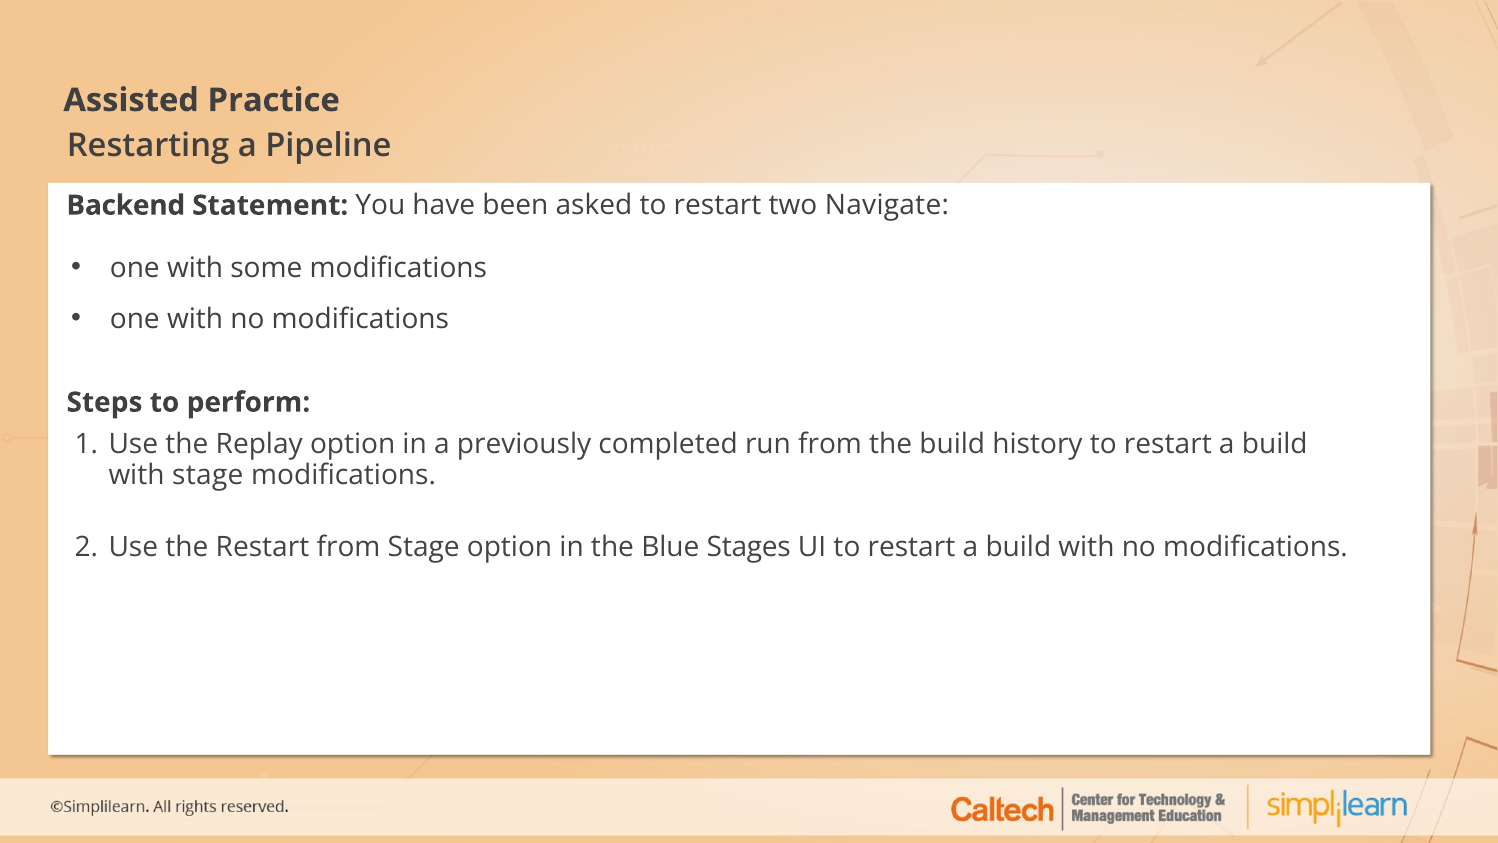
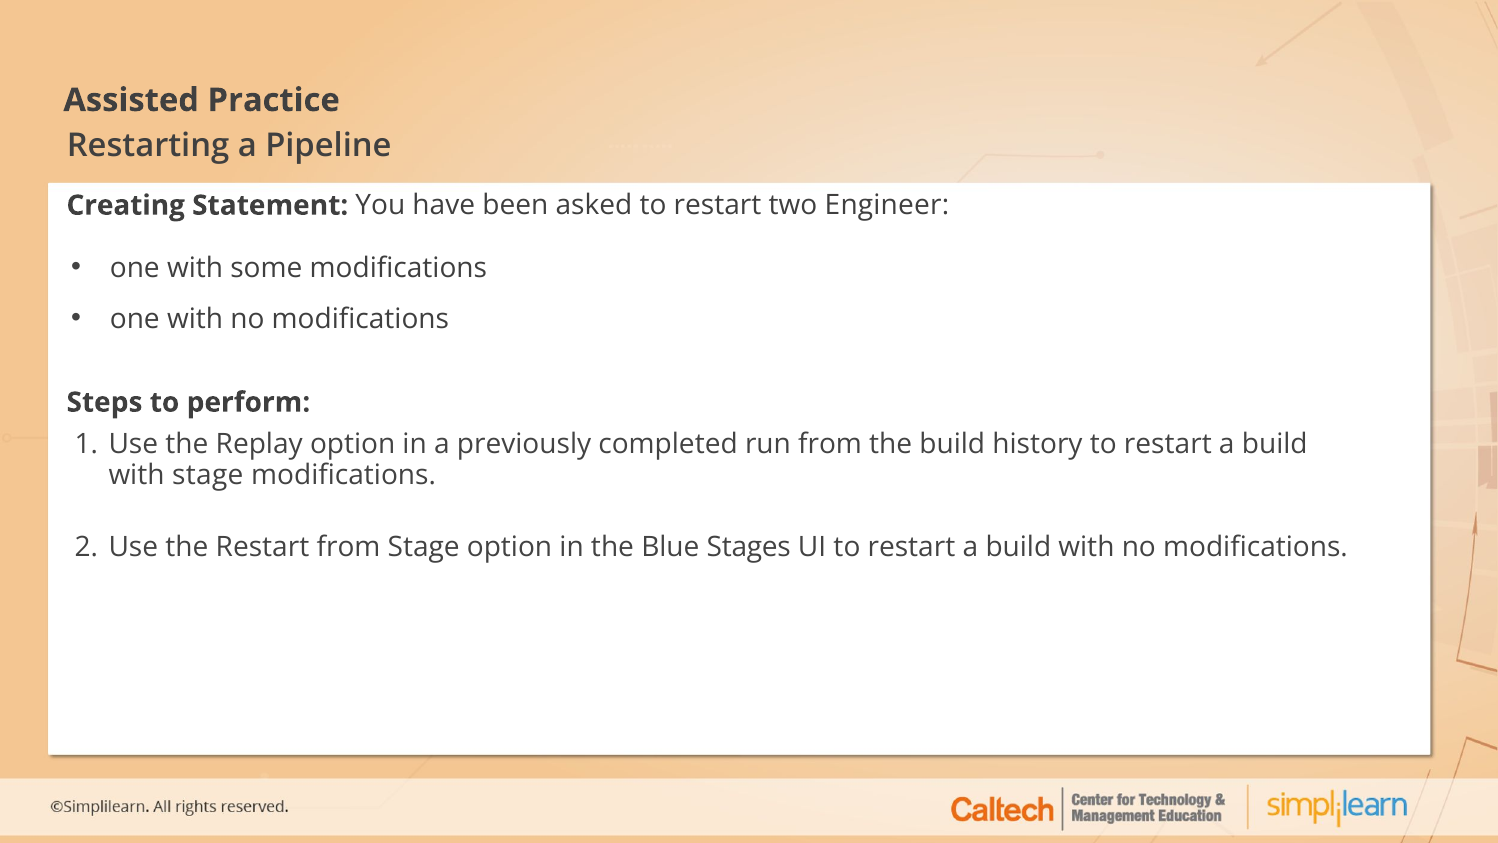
Backend: Backend -> Creating (126, 205)
Navigate: Navigate -> Engineer (887, 205)
